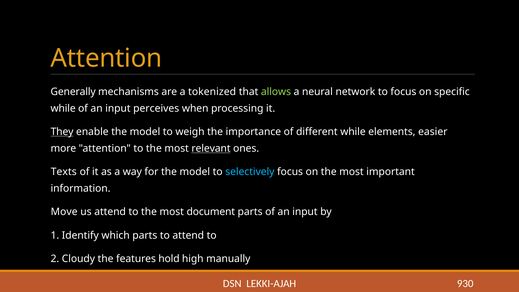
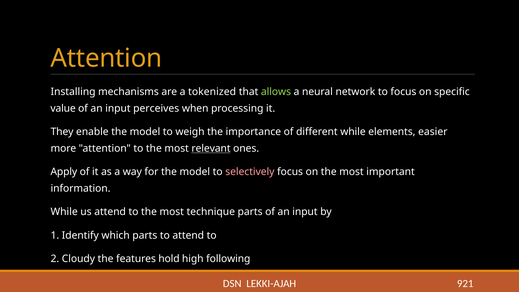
Generally: Generally -> Installing (73, 92)
while: while -> value (63, 108)
They underline: present -> none (62, 132)
Texts: Texts -> Apply (64, 172)
selectively colour: light blue -> pink (250, 172)
Move: Move -> While (64, 212)
document: document -> technique (211, 212)
manually: manually -> following (228, 259)
930: 930 -> 921 (465, 283)
